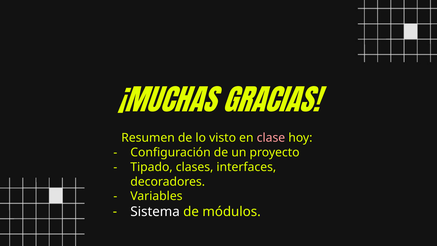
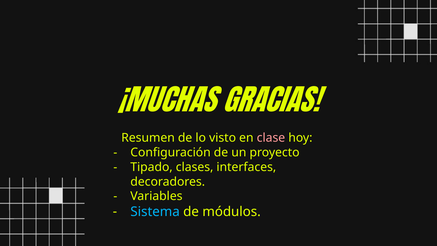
Sistema colour: white -> light blue (155, 212)
